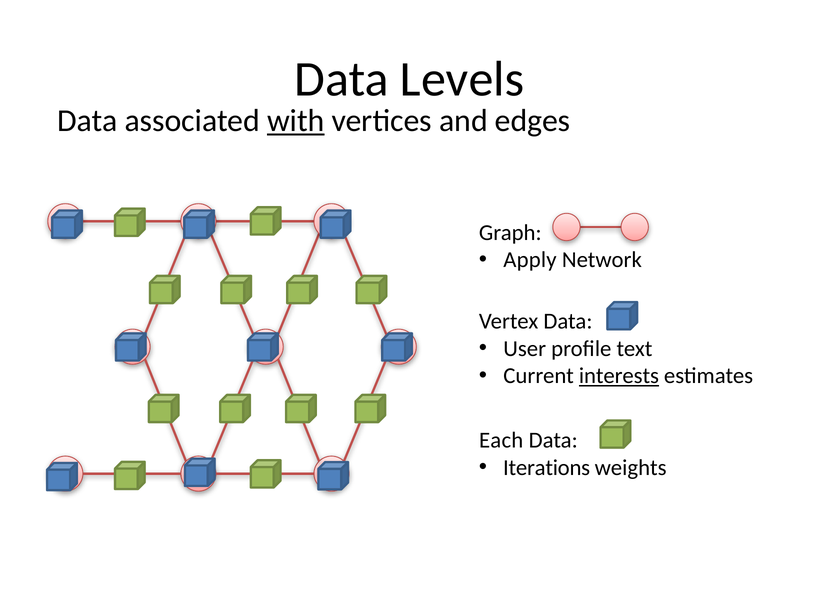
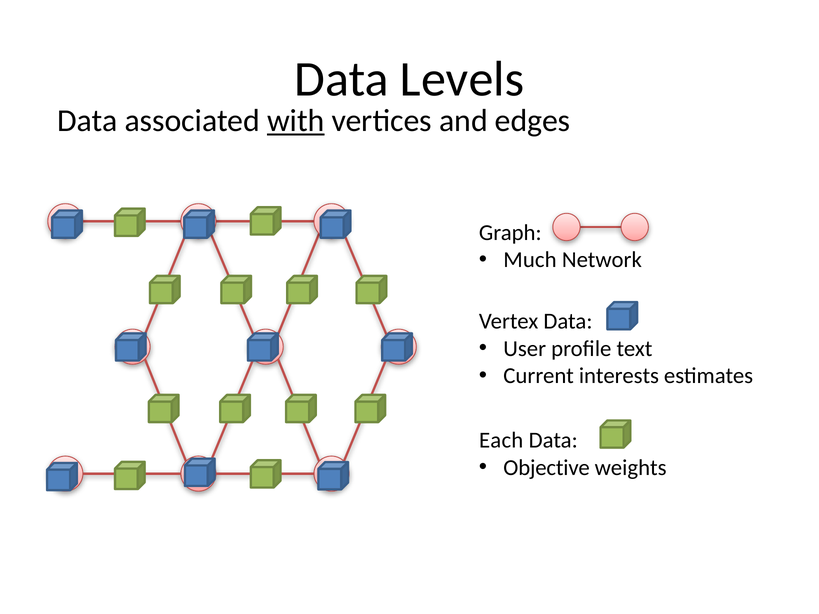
Apply: Apply -> Much (530, 260)
interests underline: present -> none (619, 376)
Iterations: Iterations -> Objective (547, 468)
